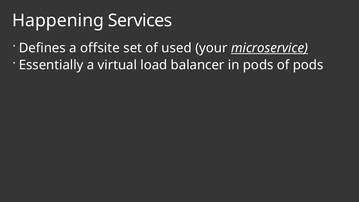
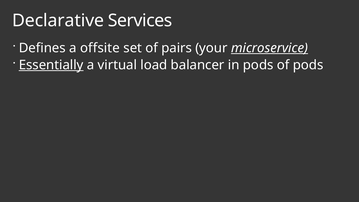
Happening: Happening -> Declarative (58, 21)
used: used -> pairs (177, 48)
Essentially underline: none -> present (51, 65)
